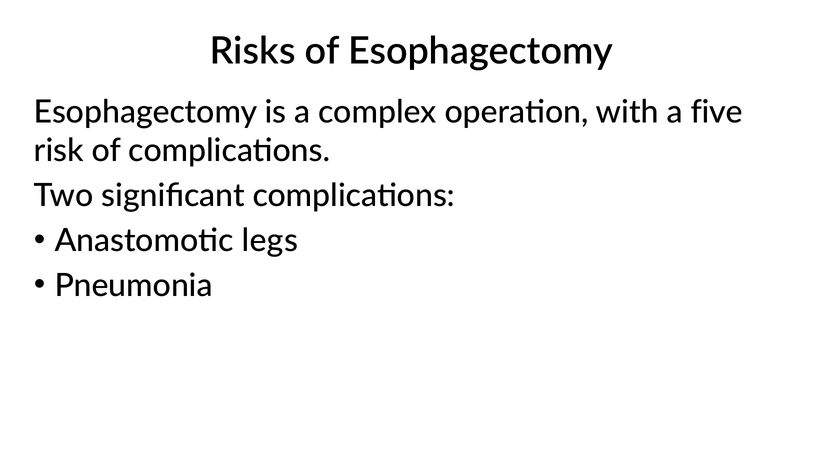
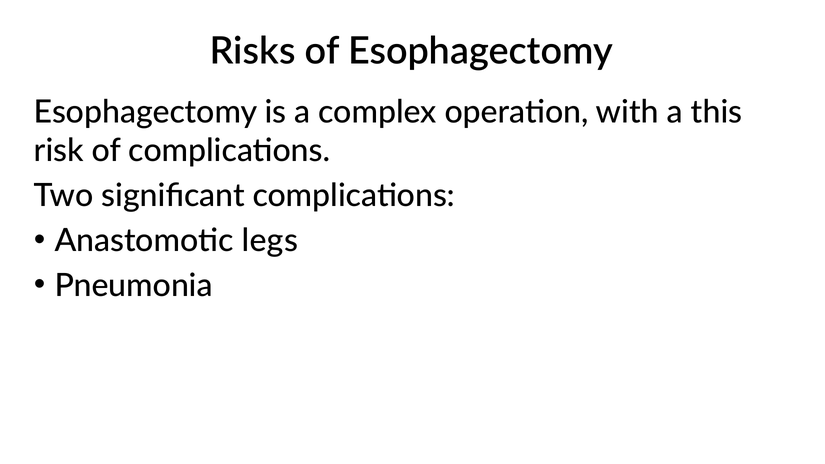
five: five -> this (717, 112)
